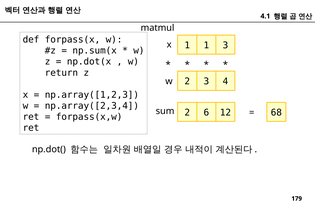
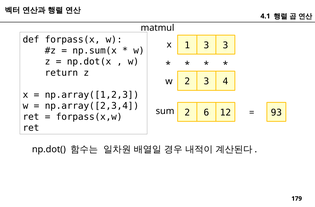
1 1: 1 -> 3 (206, 45)
68: 68 -> 93 (276, 113)
